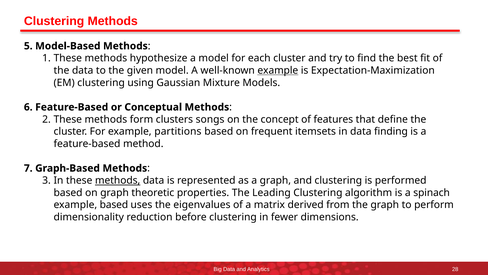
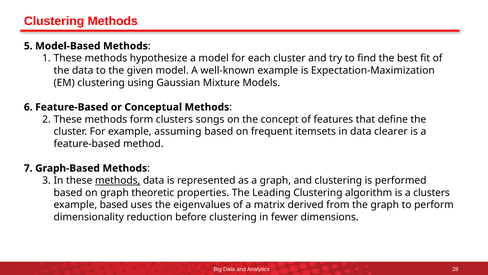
example underline: present -> none (278, 70)
partitions: partitions -> assuming (178, 131)
finding: finding -> clearer (391, 131)
a spinach: spinach -> clusters (432, 192)
